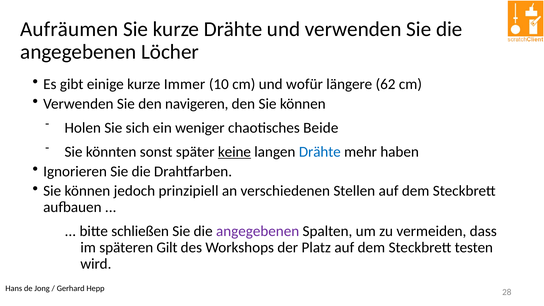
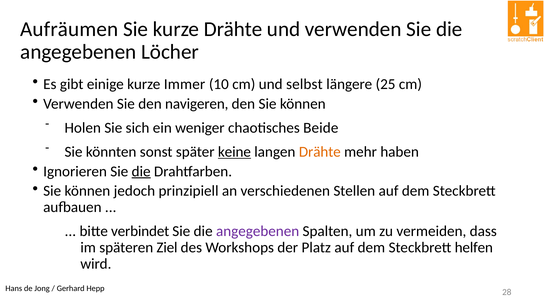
wofür: wofür -> selbst (304, 84)
62: 62 -> 25 (386, 84)
Drähte colour: blue -> orange (320, 152)
die underline: none -> present (141, 171)
schließen: schließen -> verbindet (140, 231)
Gilt: Gilt -> Ziel (167, 248)
testen: testen -> helfen (474, 248)
